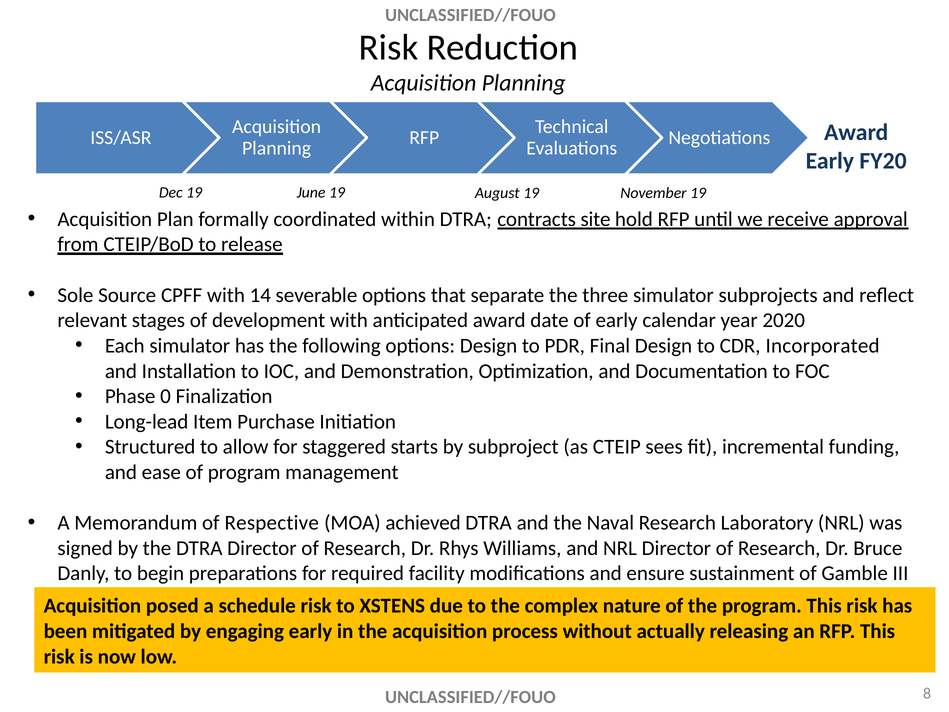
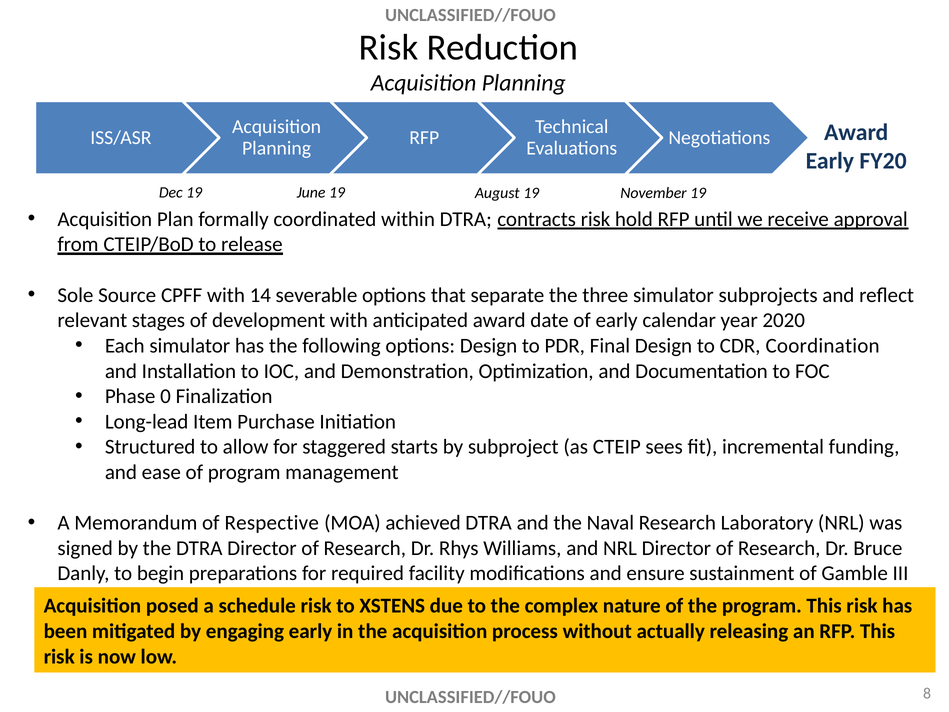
contracts site: site -> risk (595, 219)
Incorporated: Incorporated -> Coordination (823, 346)
